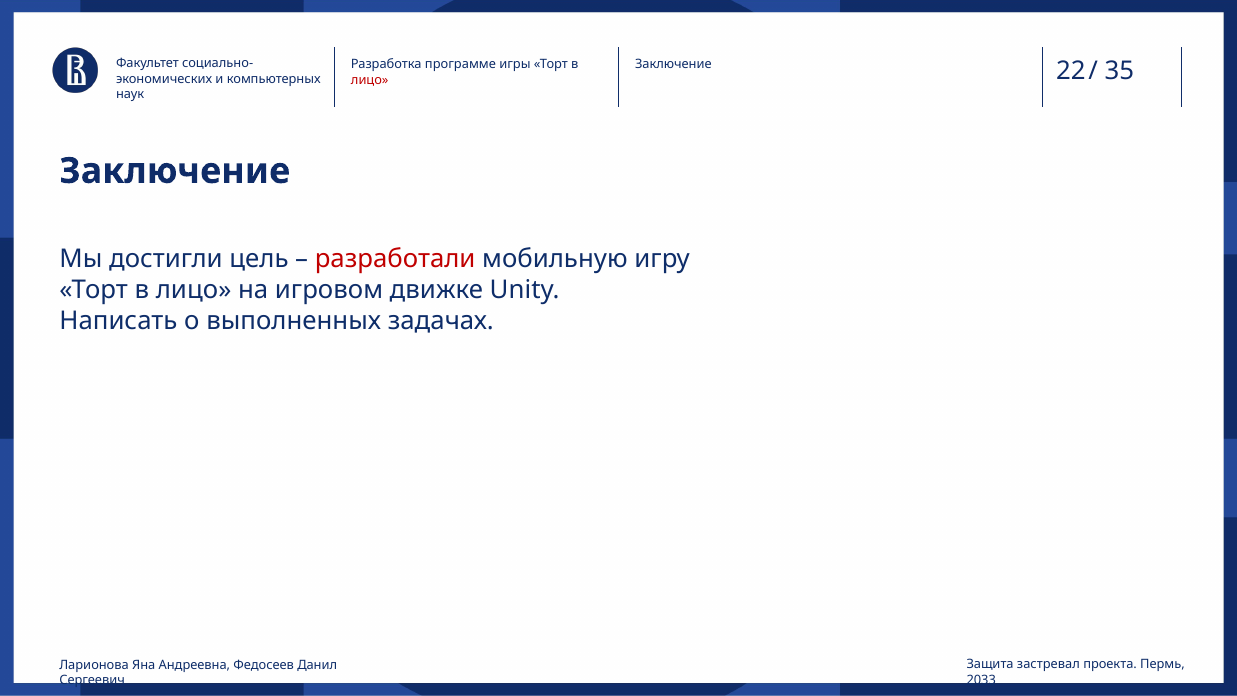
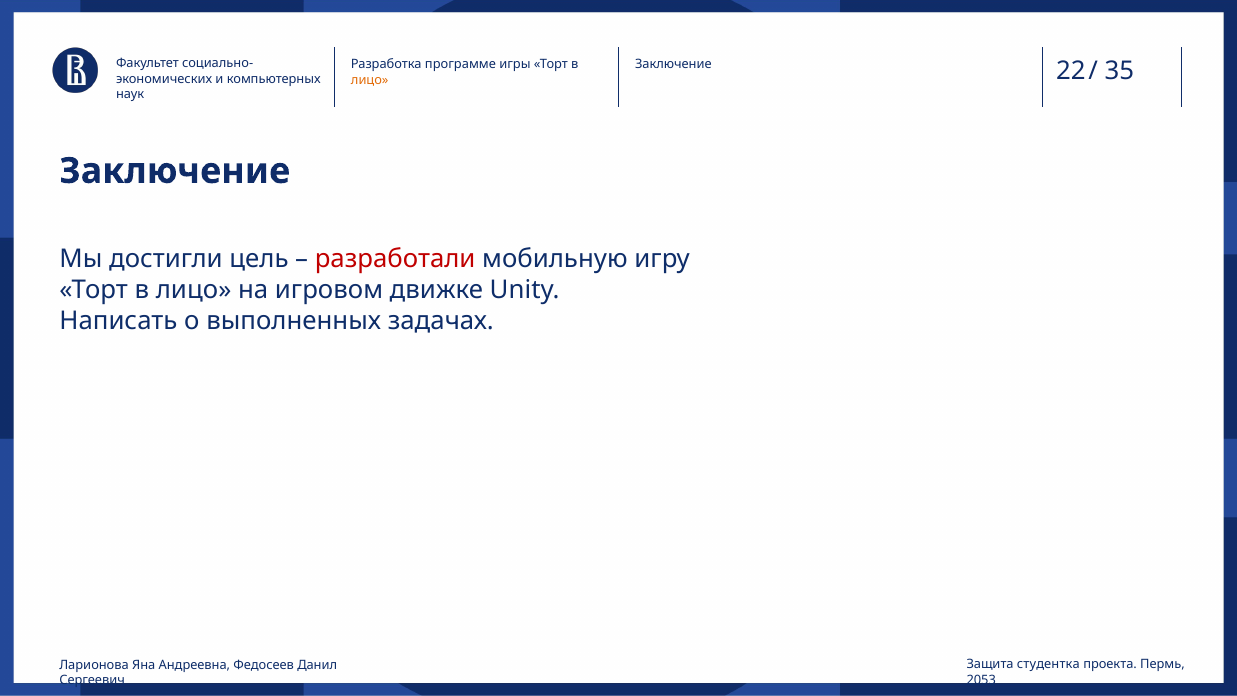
лицо colour: red -> orange (370, 80)
застревал: застревал -> студентка (1048, 664)
2033: 2033 -> 2053 (981, 680)
